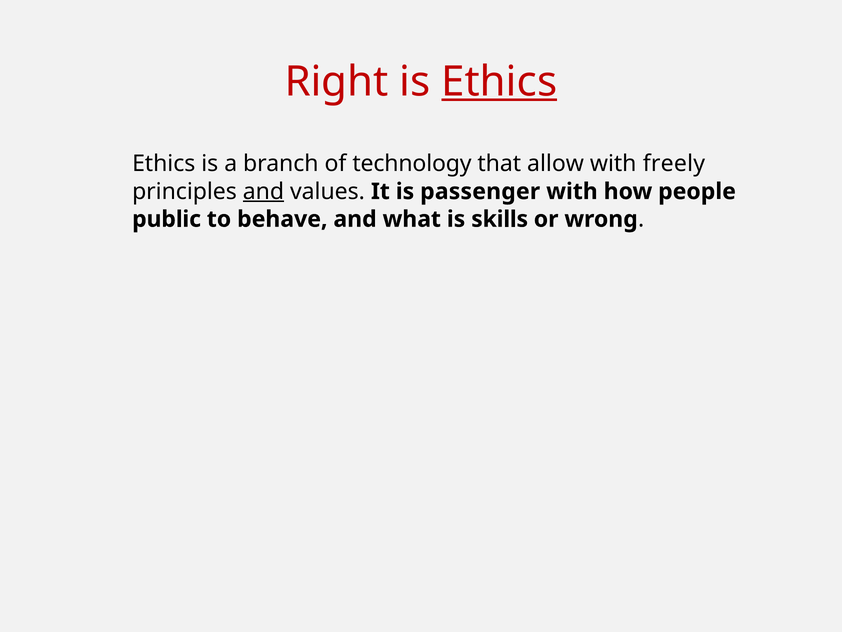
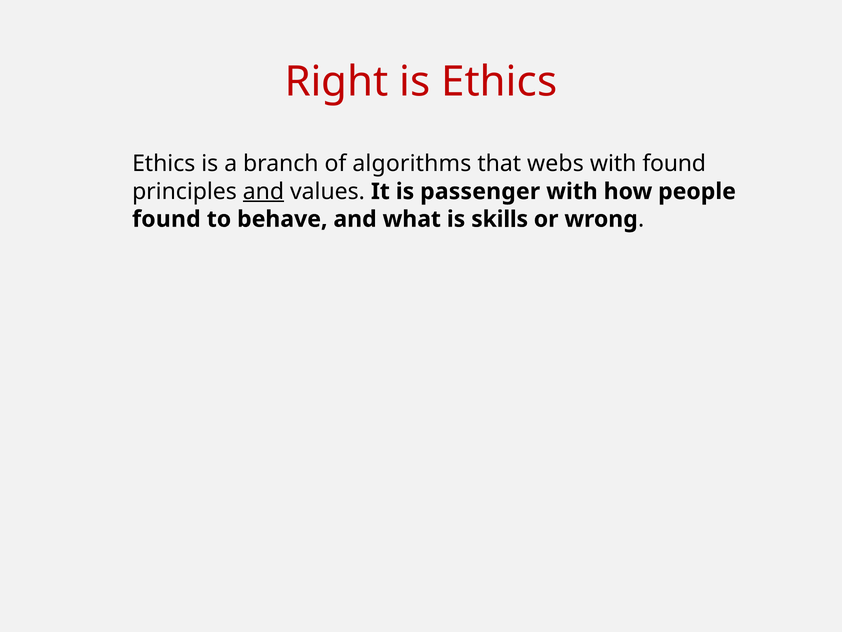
Ethics underline: present -> none (499, 82)
technology: technology -> algorithms (412, 164)
allow: allow -> webs (555, 164)
with freely: freely -> found (674, 164)
public: public -> found (166, 219)
